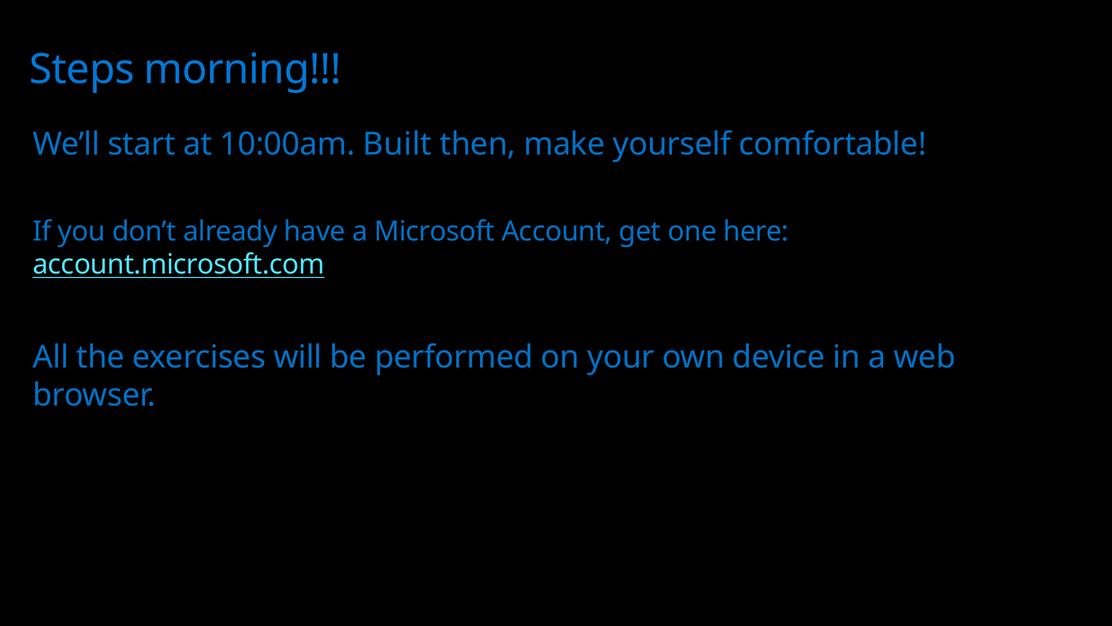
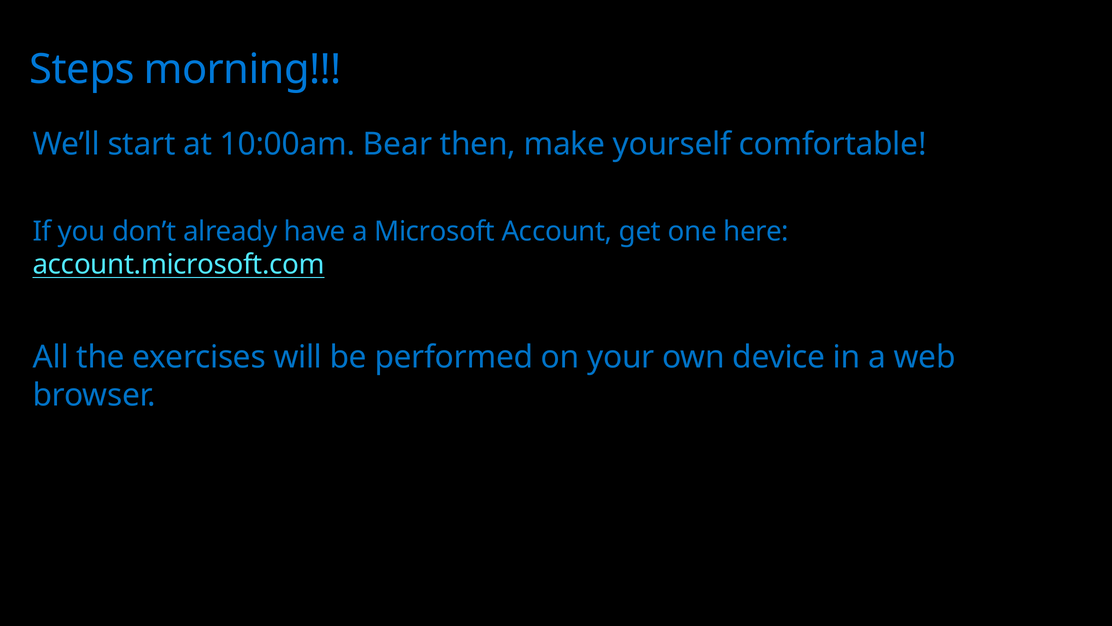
Built: Built -> Bear (398, 144)
